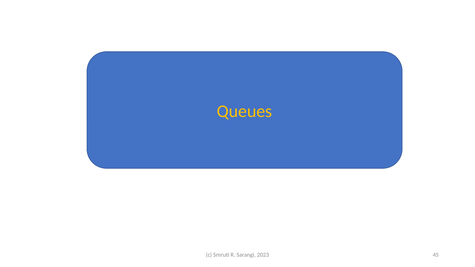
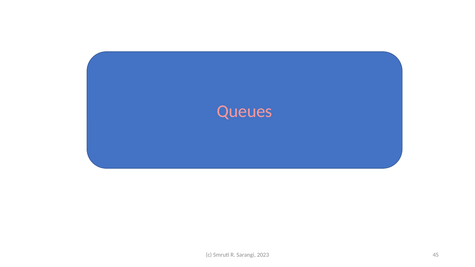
Queues colour: yellow -> pink (245, 111)
